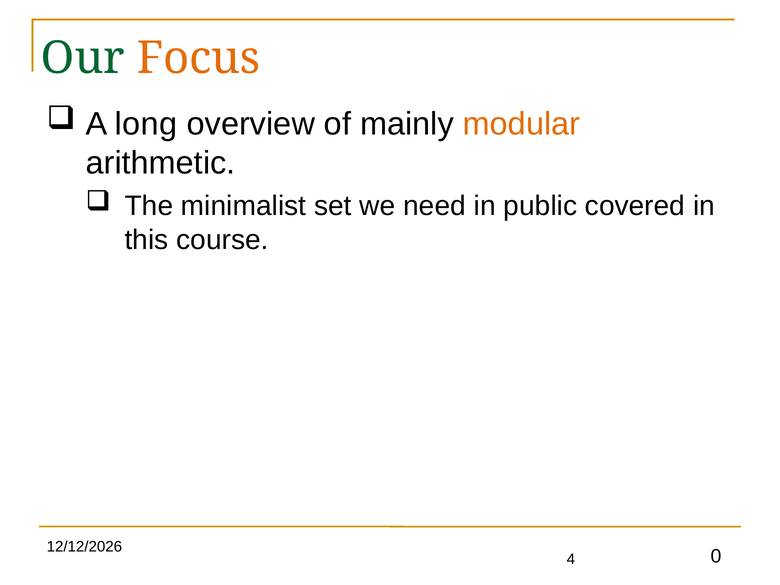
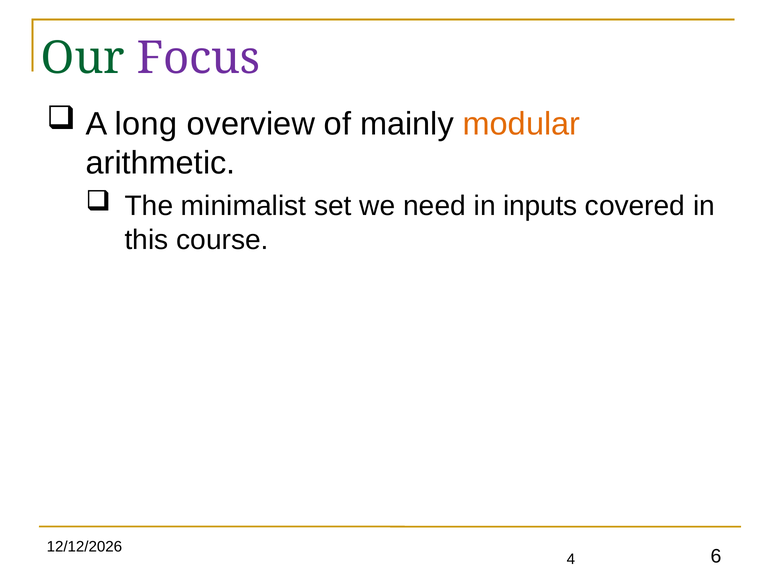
Focus colour: orange -> purple (198, 58)
public: public -> inputs (540, 206)
0: 0 -> 6 (716, 557)
